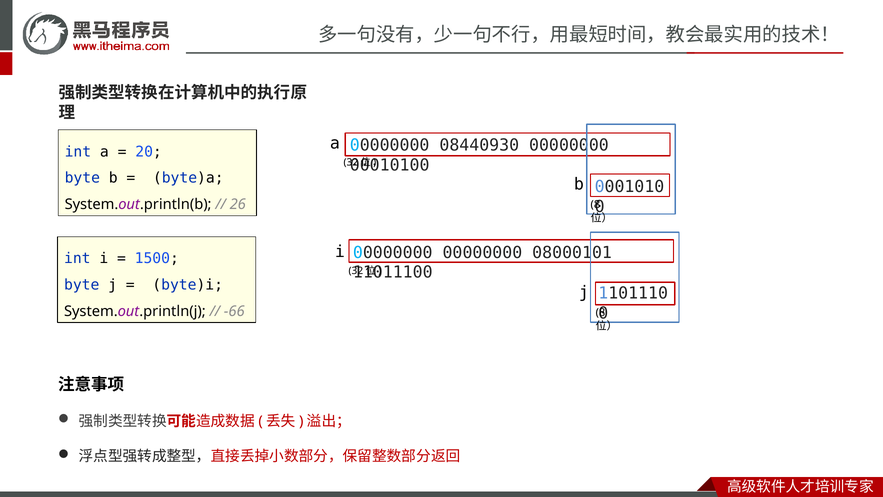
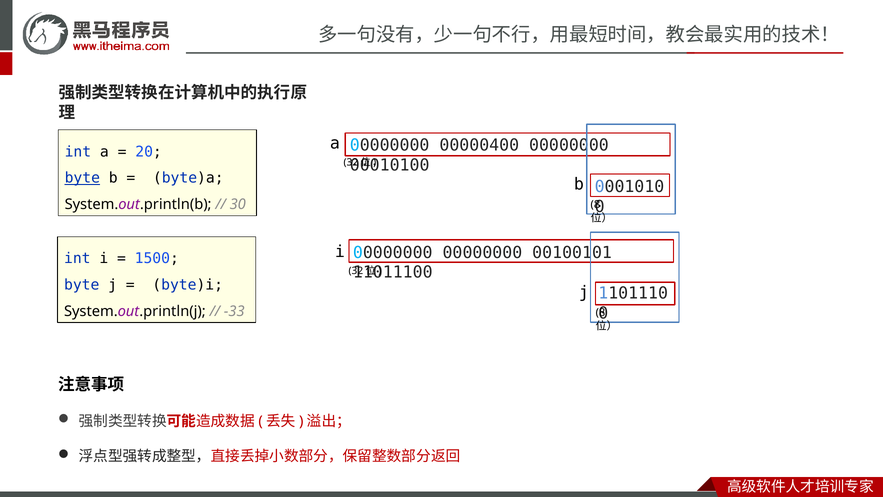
08440930: 08440930 -> 00000400 (479, 145)
byte underline: none -> present (82, 178)
26: 26 -> 30 (238, 204)
08000101: 08000101 -> 00100101 (572, 252)
-66: -66 -> -33 (234, 311)
